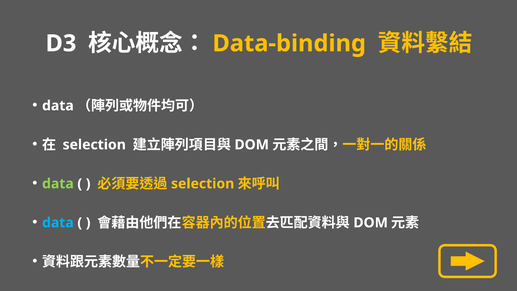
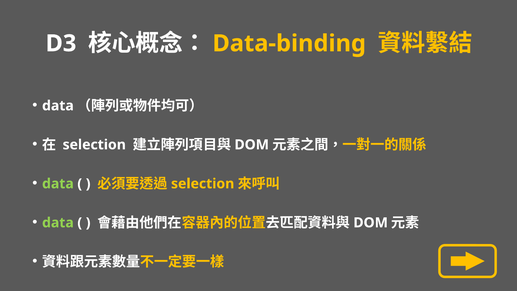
data colour: light blue -> light green (58, 223)
